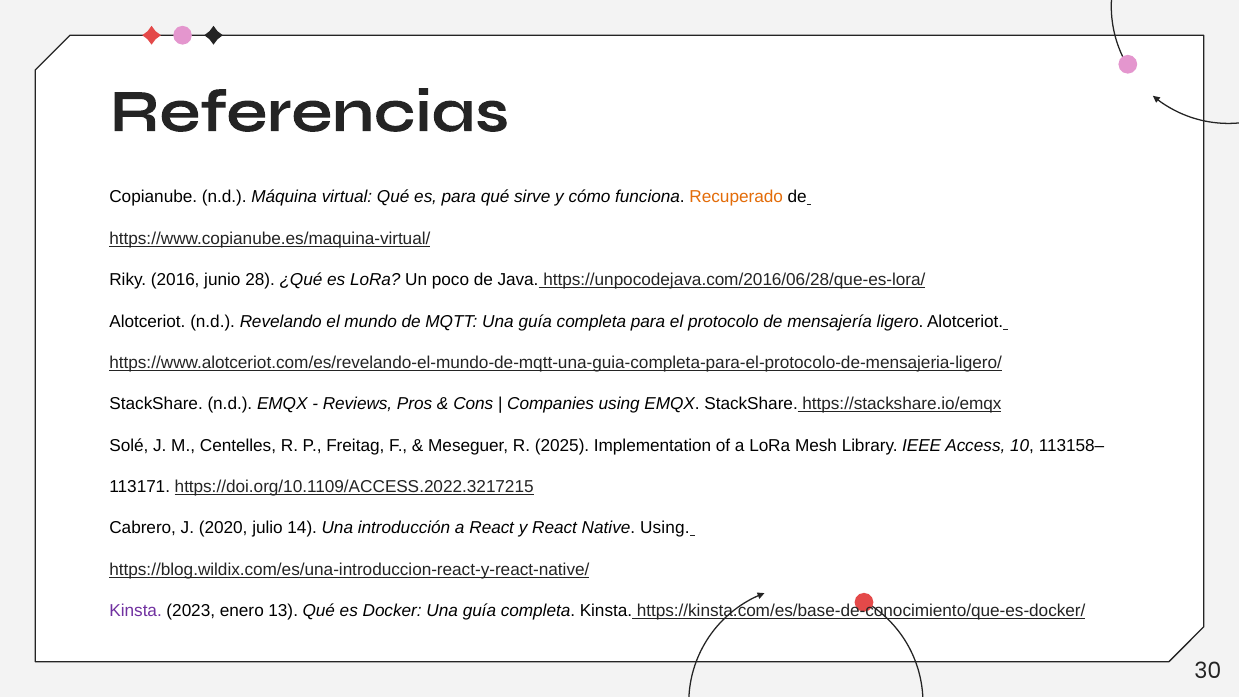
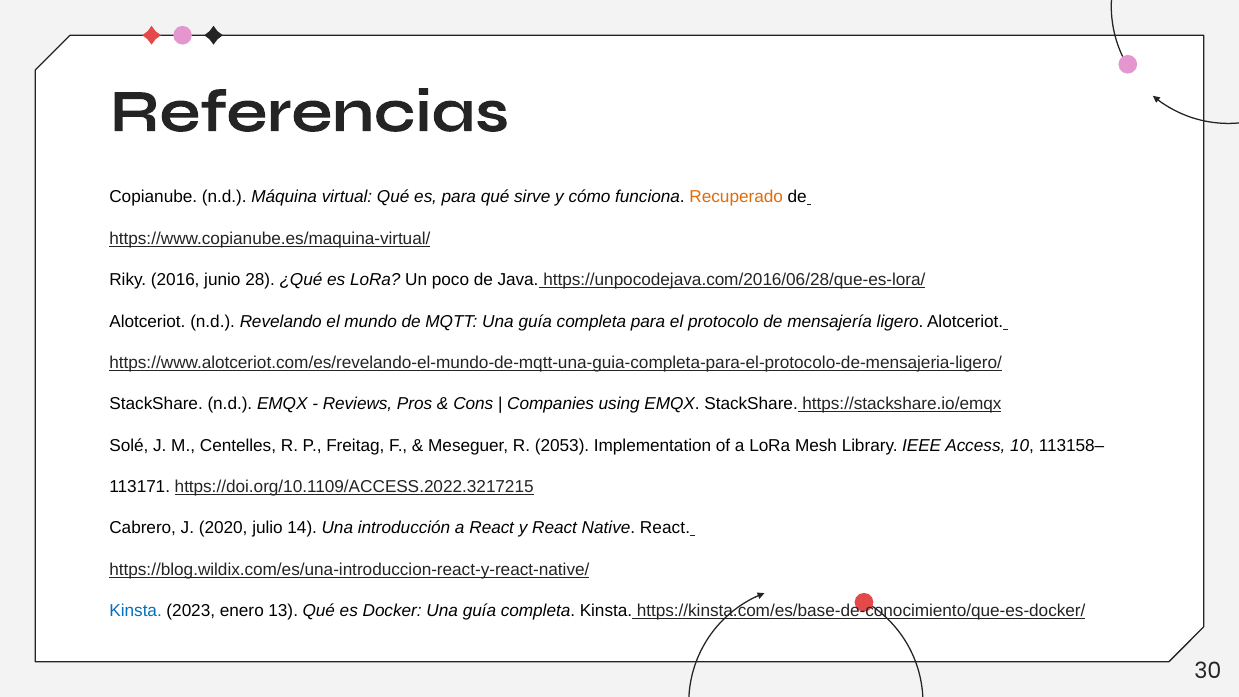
2025: 2025 -> 2053 (562, 445)
Native Using: Using -> React (665, 528)
Kinsta colour: purple -> blue (136, 611)
